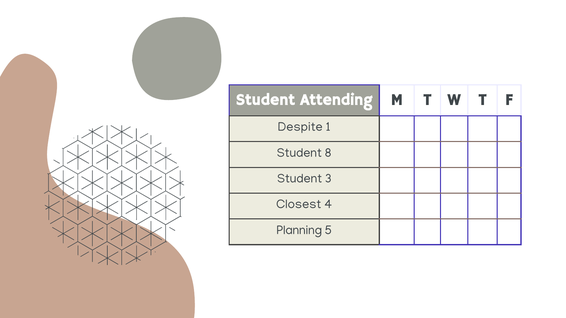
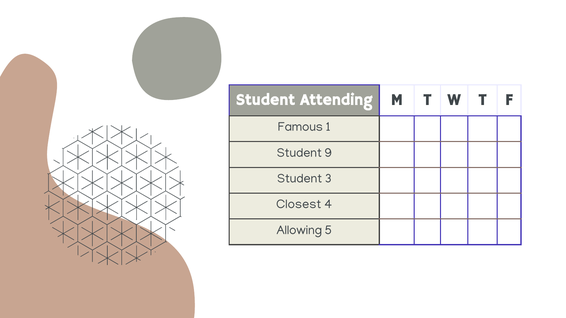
Despite: Despite -> Famous (300, 127)
8: 8 -> 9 (328, 153)
Planning: Planning -> Allowing (299, 230)
